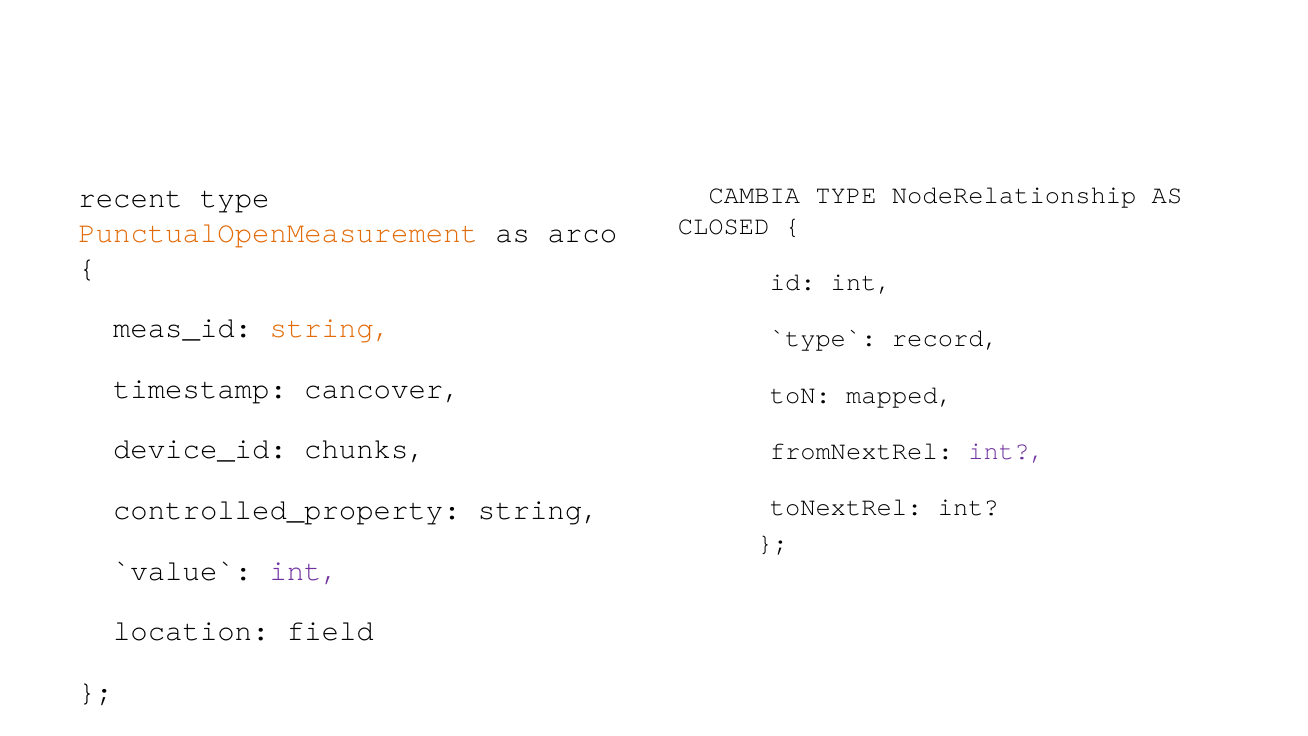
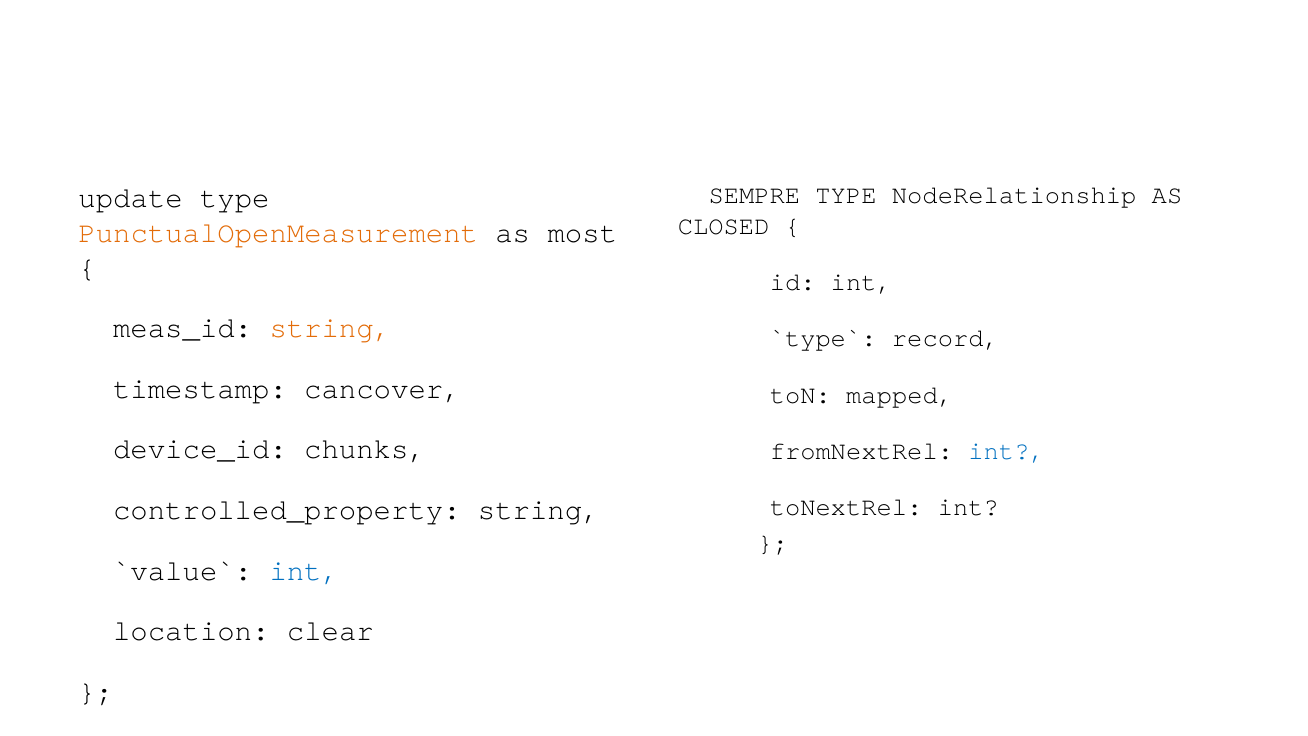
CAMBIA: CAMBIA -> SEMPRE (754, 195)
recent: recent -> update (131, 198)
arco: arco -> most (582, 233)
int colour: purple -> blue (1007, 451)
int colour: purple -> blue (304, 570)
field: field -> clear (330, 631)
